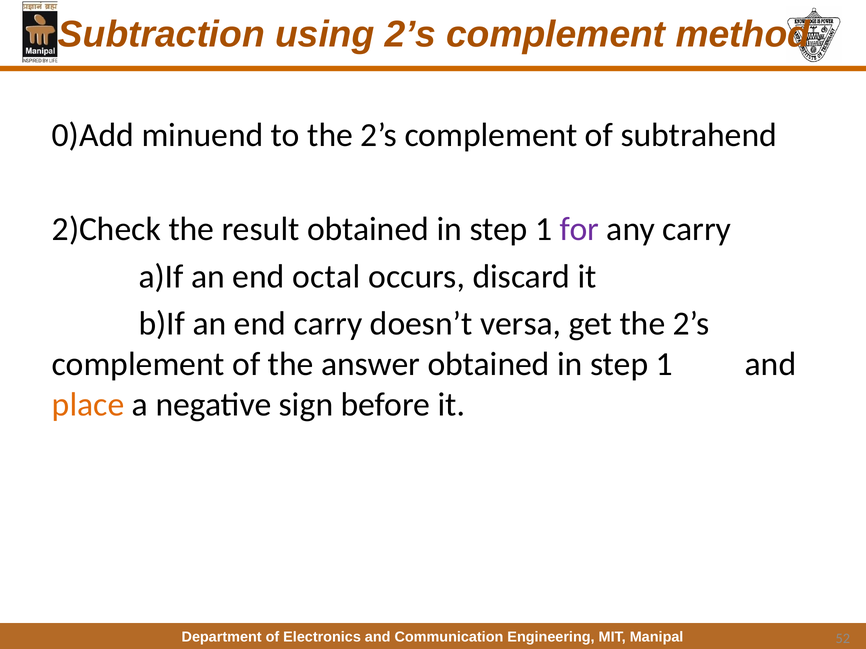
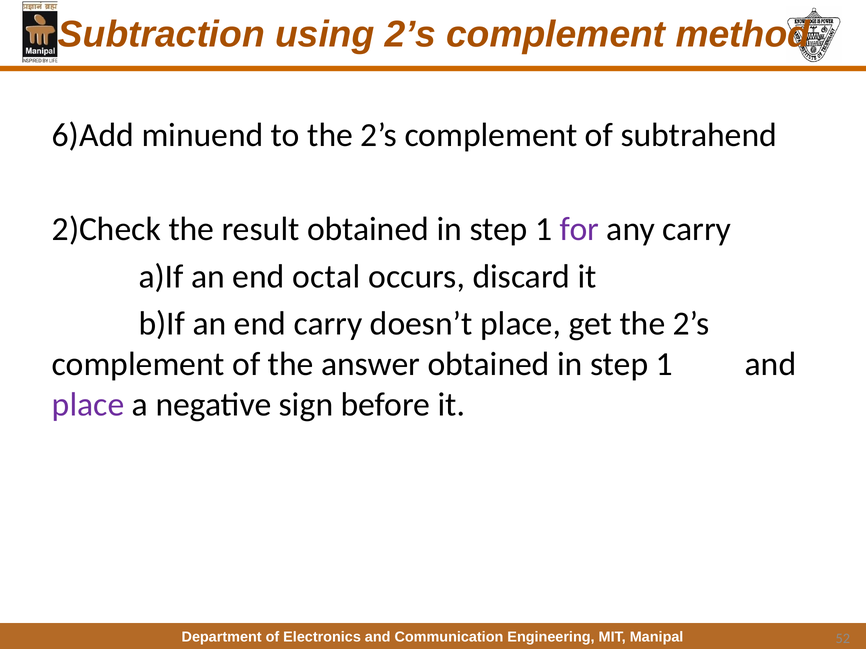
0)Add: 0)Add -> 6)Add (93, 135)
doesn’t versa: versa -> place (521, 324)
place colour: orange -> purple (88, 405)
